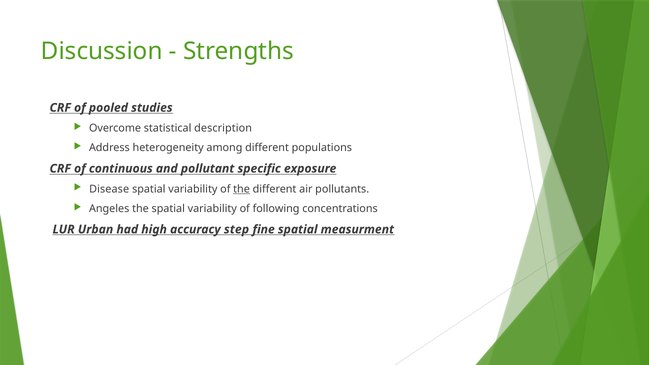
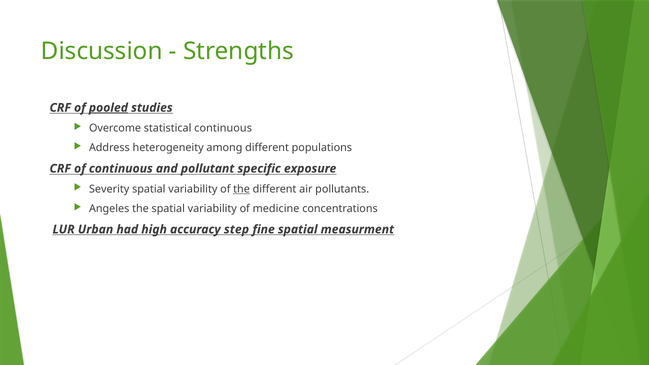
pooled underline: none -> present (108, 108)
statistical description: description -> continuous (223, 128)
Disease: Disease -> Severity (109, 189)
following: following -> medicine (276, 209)
